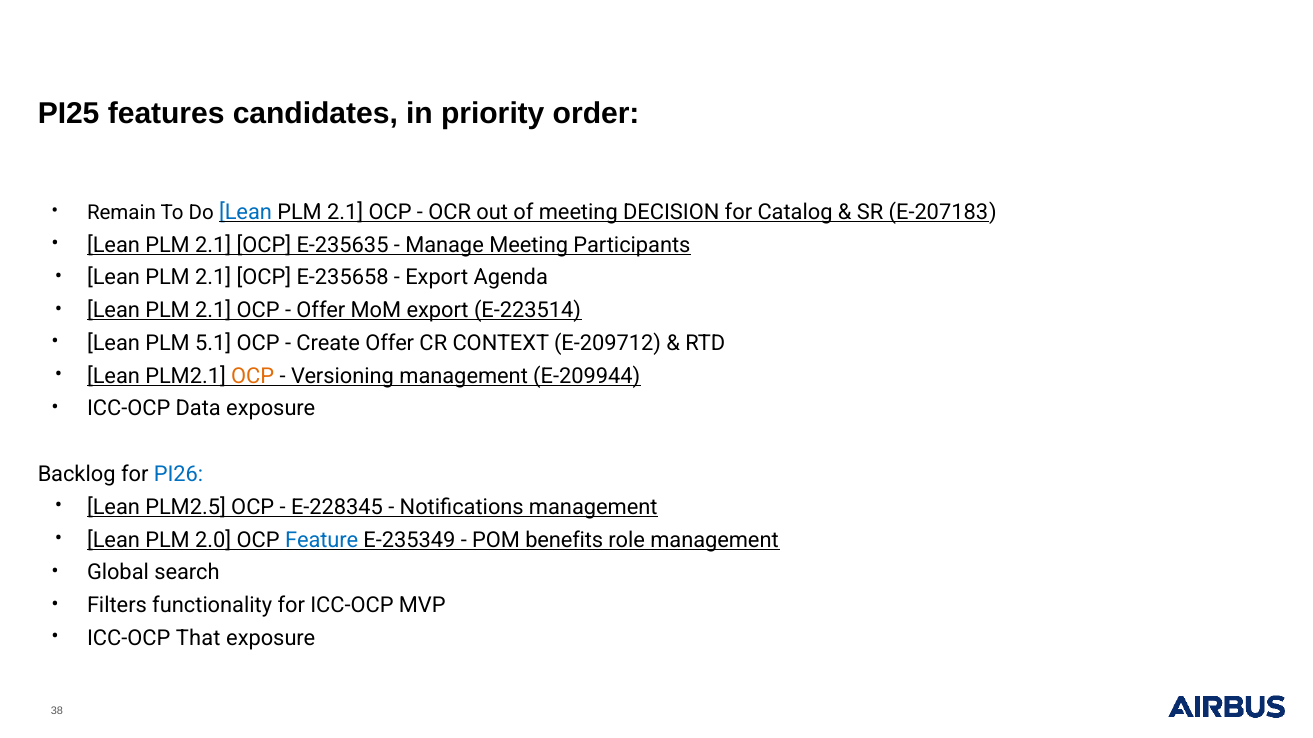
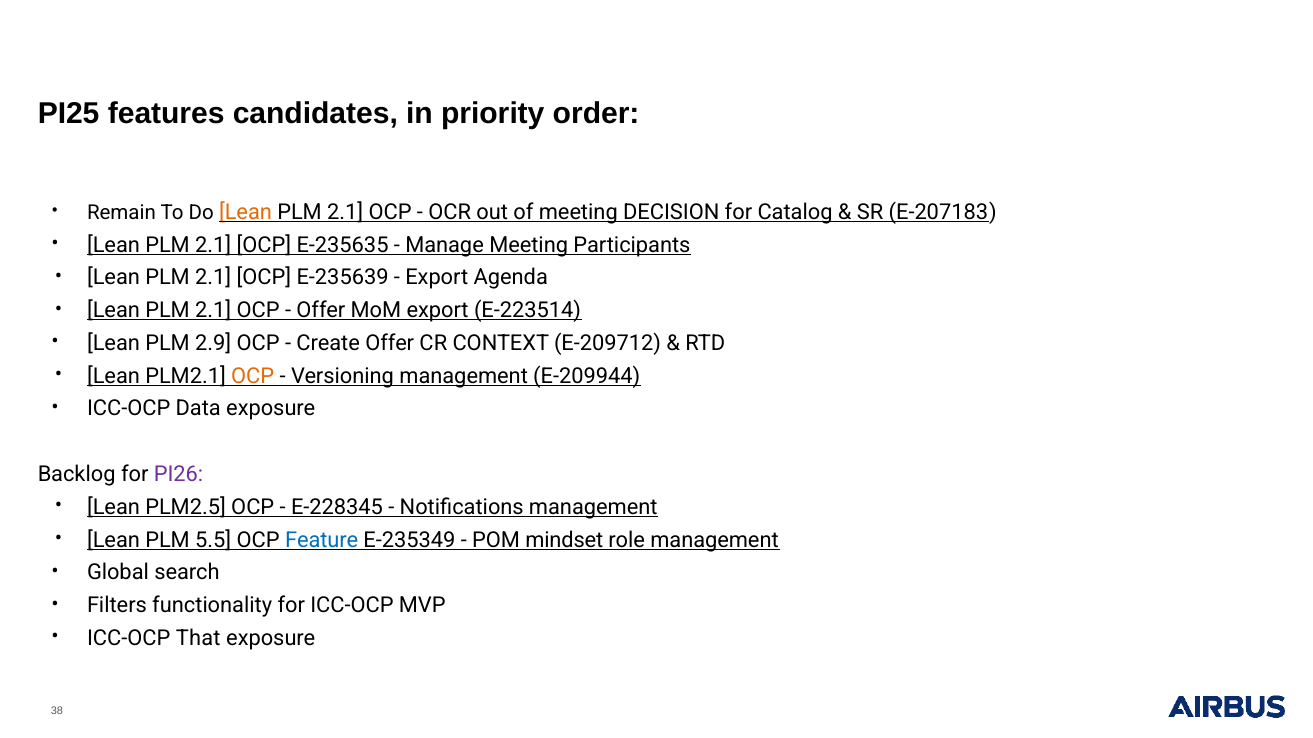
Lean colour: blue -> orange (245, 212)
E-235658: E-235658 -> E-235639 (343, 278)
5.1: 5.1 -> 2.9 (213, 343)
PI26 colour: blue -> purple (179, 475)
2.0: 2.0 -> 5.5 (213, 540)
benefits: benefits -> mindset (564, 540)
